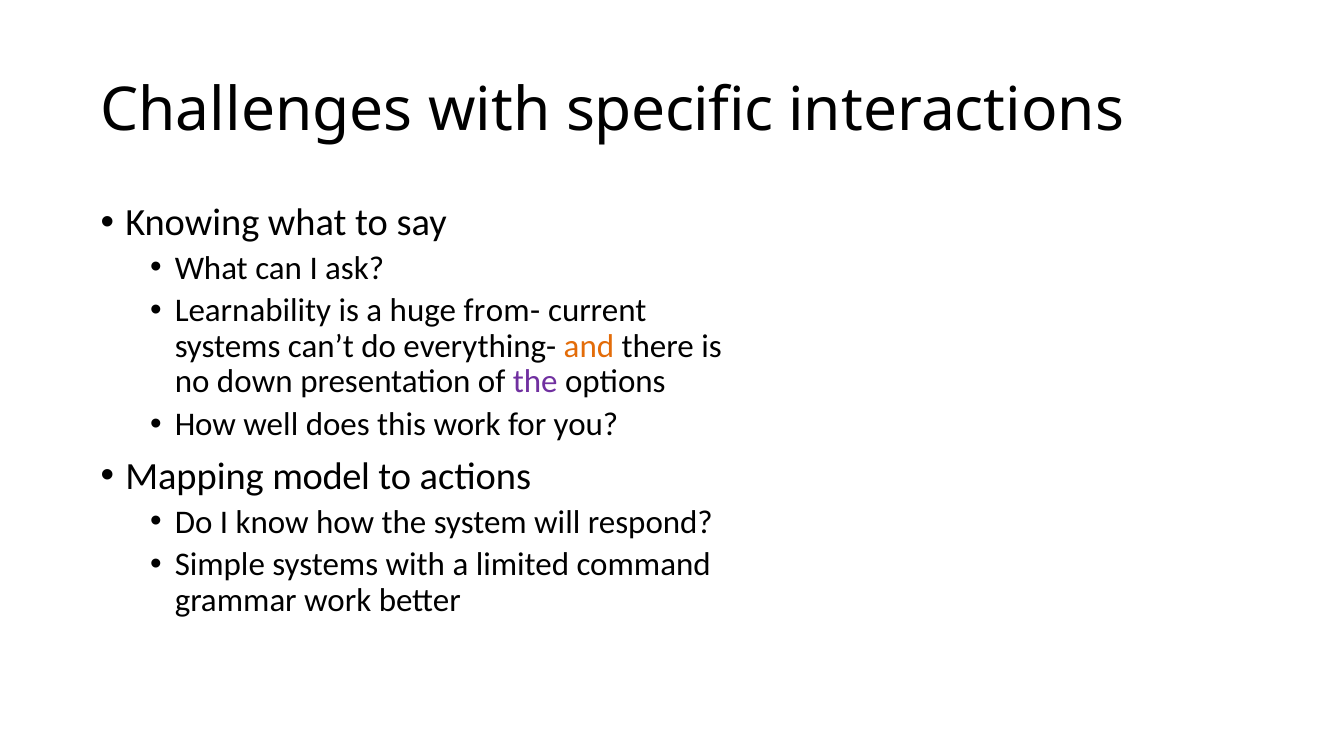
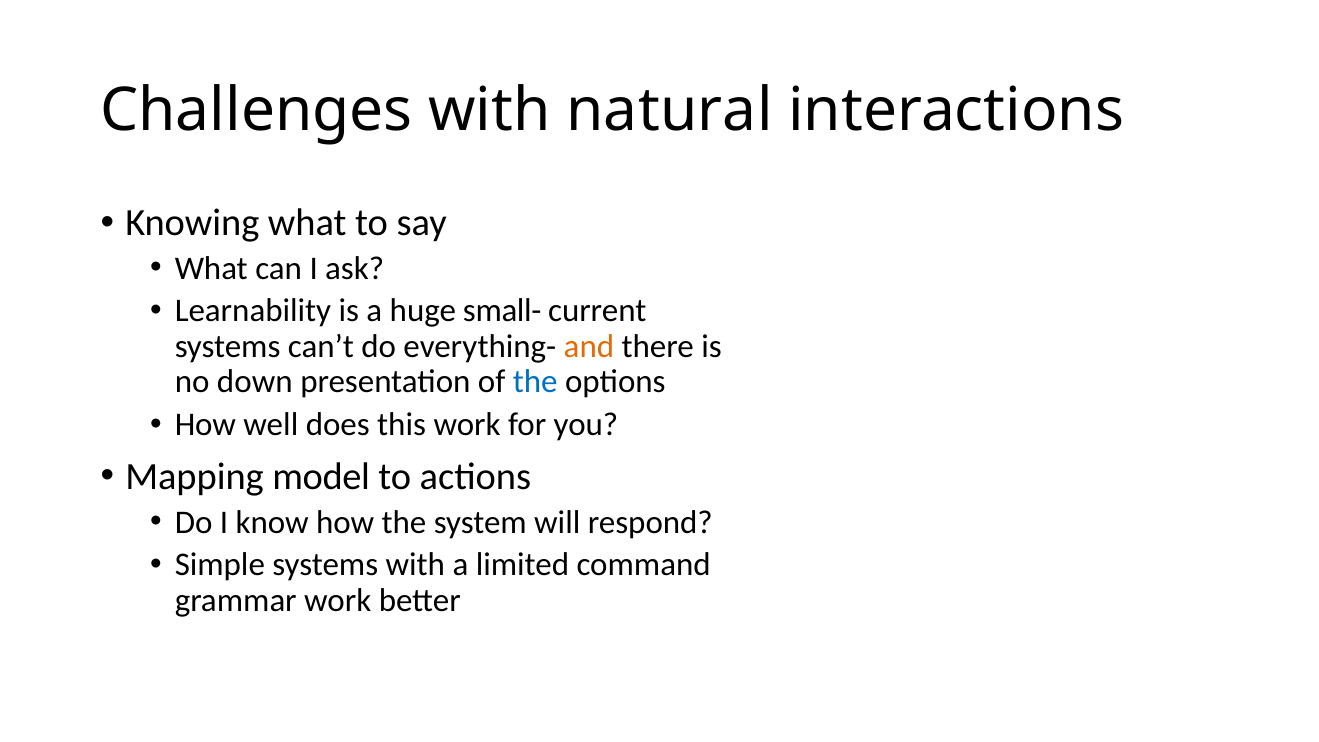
specific: specific -> natural (669, 111)
from-: from- -> small- (502, 311)
the colour: purple -> blue (535, 382)
